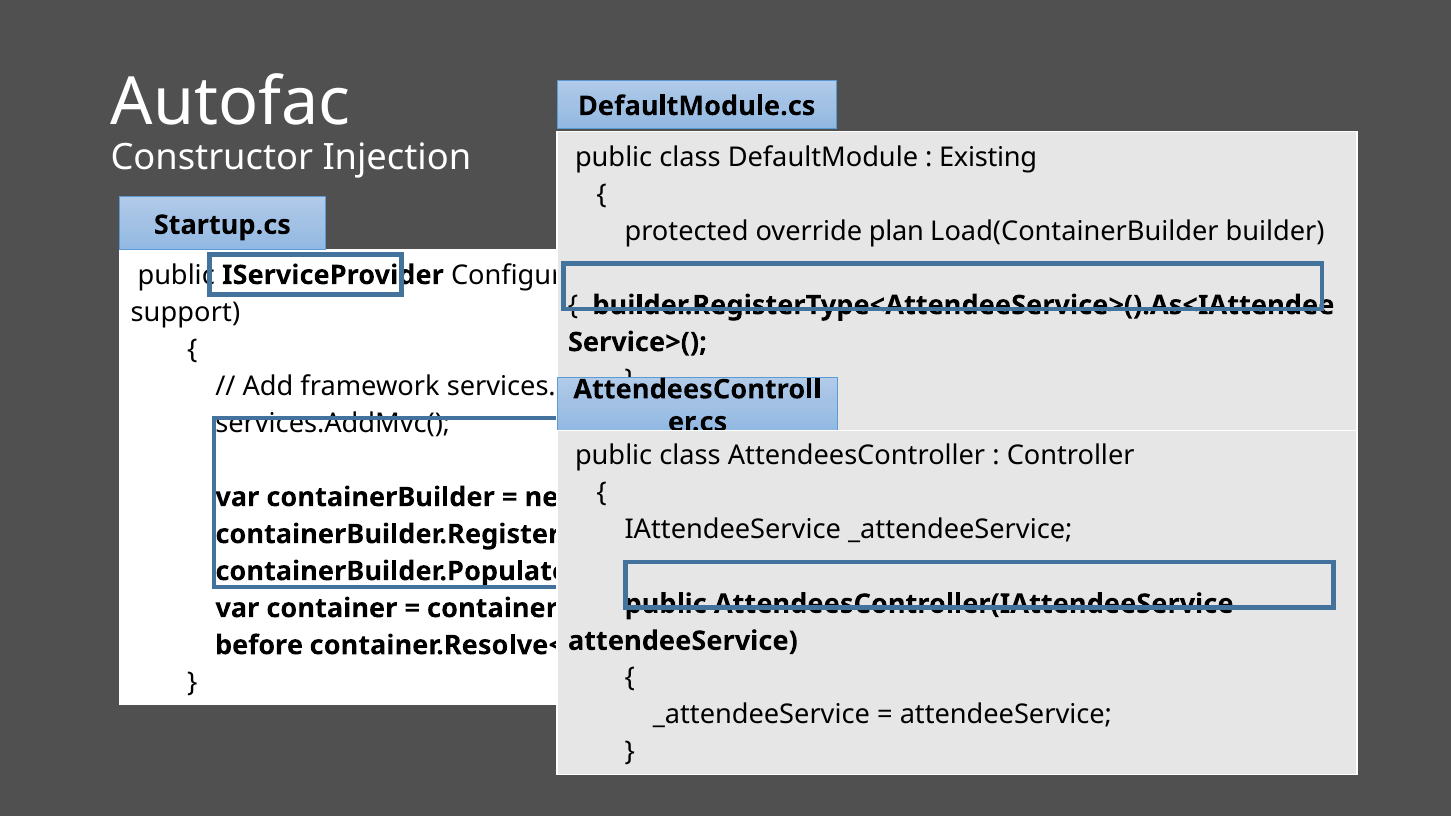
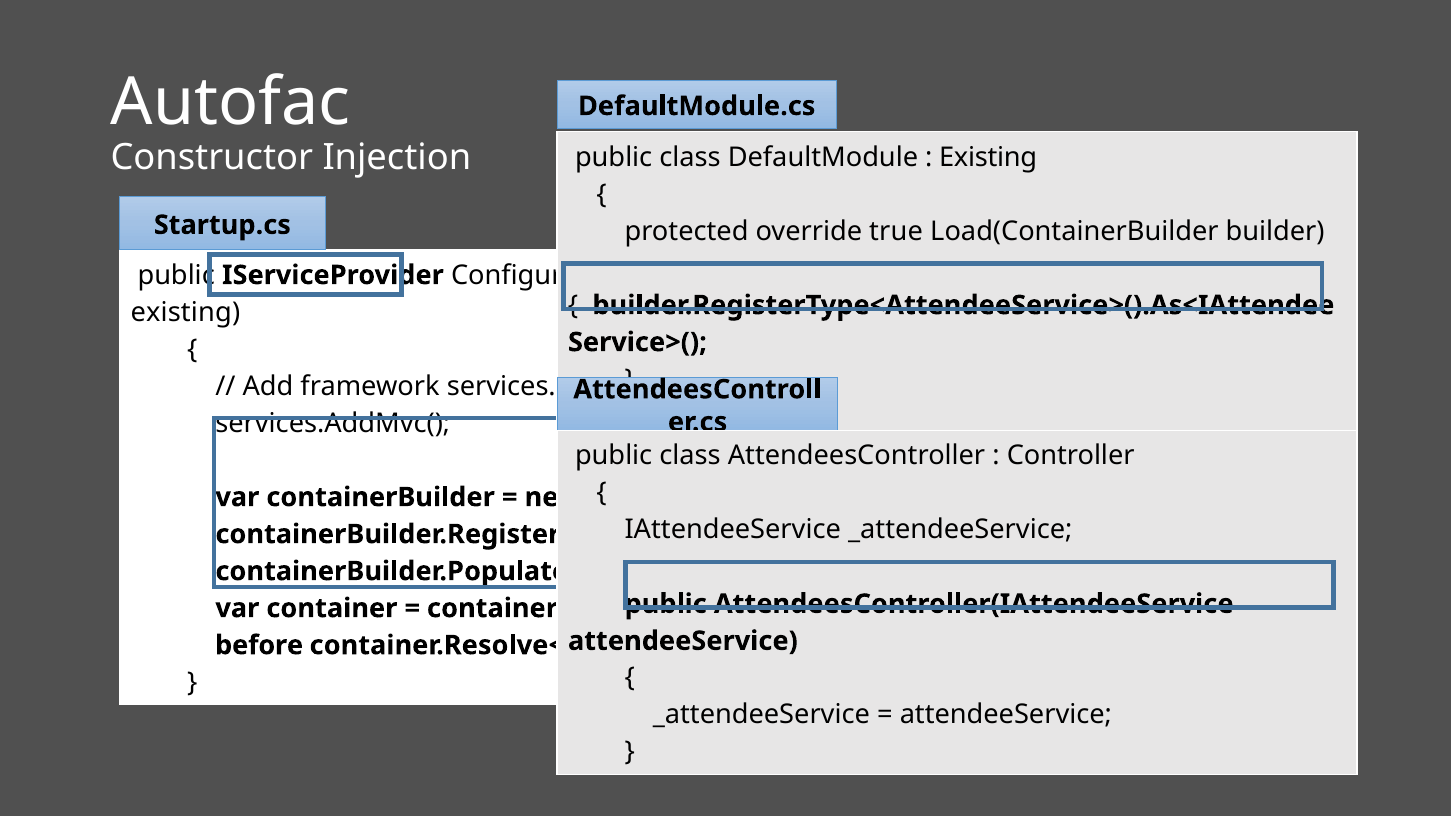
plan: plan -> true (896, 231)
support: support -> existing (185, 312)
